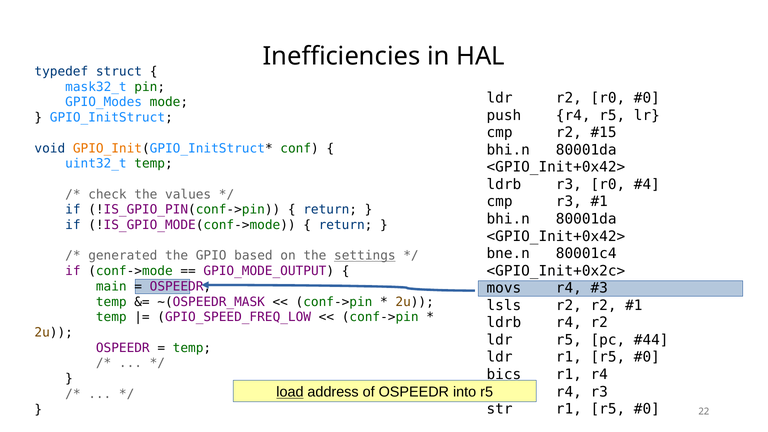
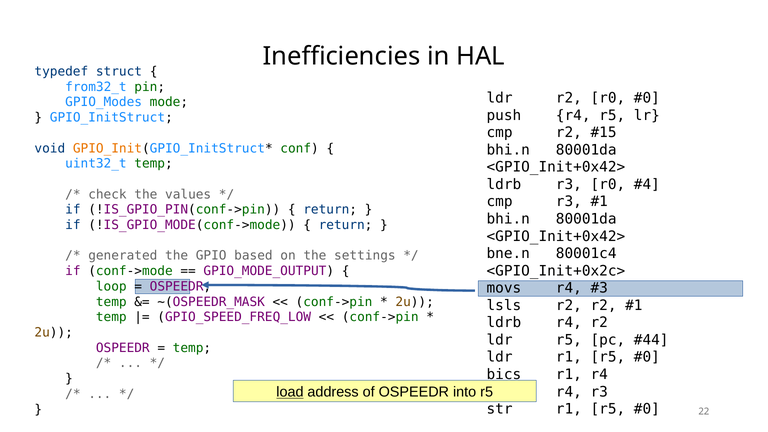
mask32_t: mask32_t -> from32_t (96, 87)
settings underline: present -> none (365, 256)
main: main -> loop (111, 286)
